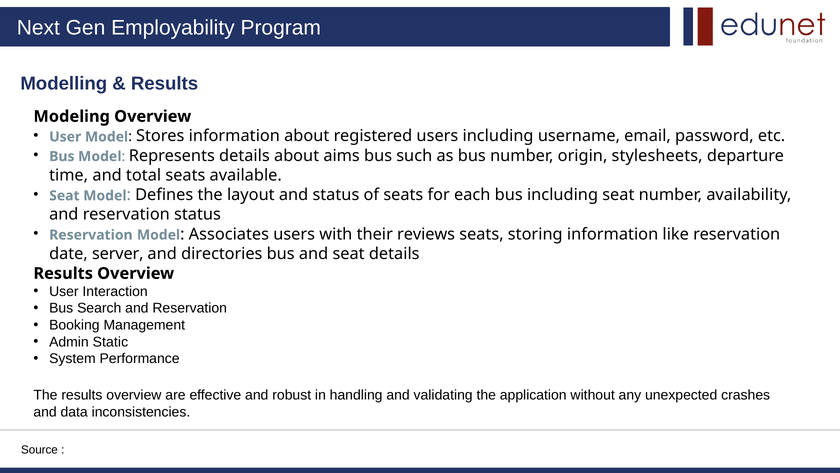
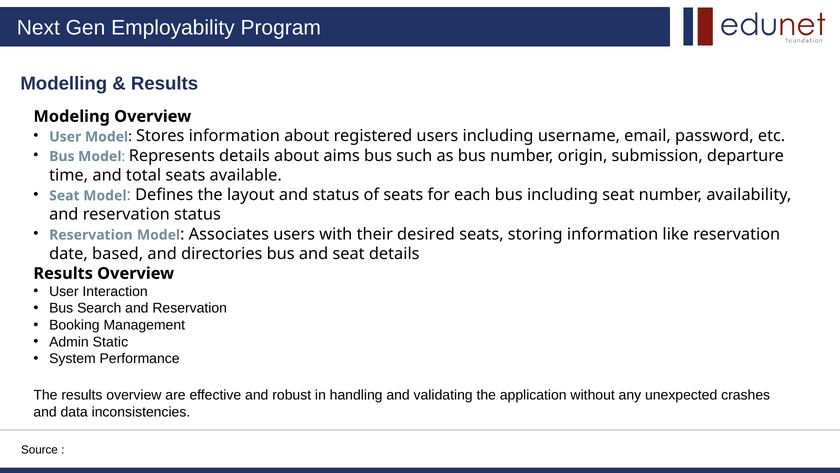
stylesheets: stylesheets -> submission (657, 156)
reviews: reviews -> desired (426, 234)
server: server -> based (118, 254)
